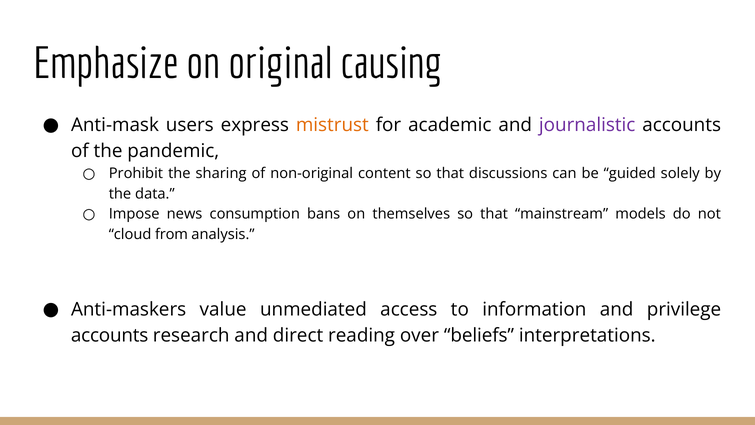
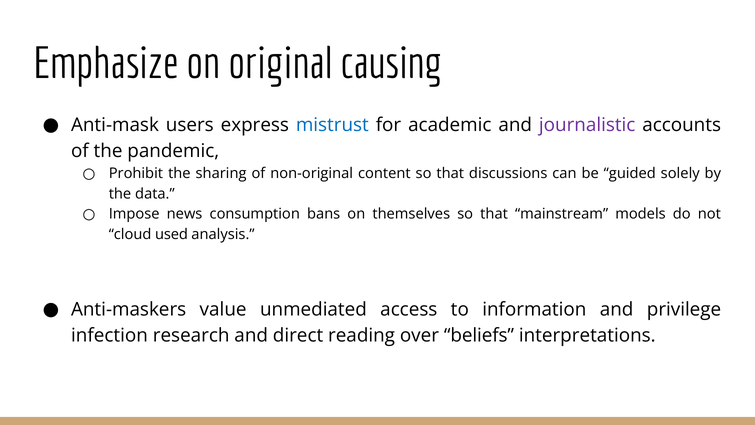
mistrust colour: orange -> blue (332, 125)
from: from -> used (171, 234)
accounts: accounts -> infection (109, 335)
